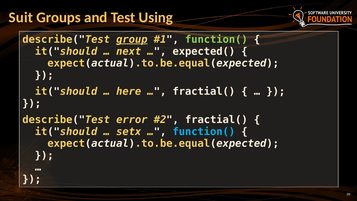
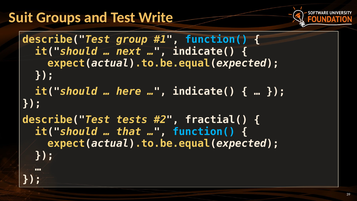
Using: Using -> Write (156, 17)
group underline: present -> none (132, 39)
function( colour: light green -> light blue (216, 39)
expected(: expected( -> indicate( (204, 51)
fractial(: fractial( -> indicate( (204, 91)
error: error -> tests (132, 120)
setx: setx -> that (129, 132)
